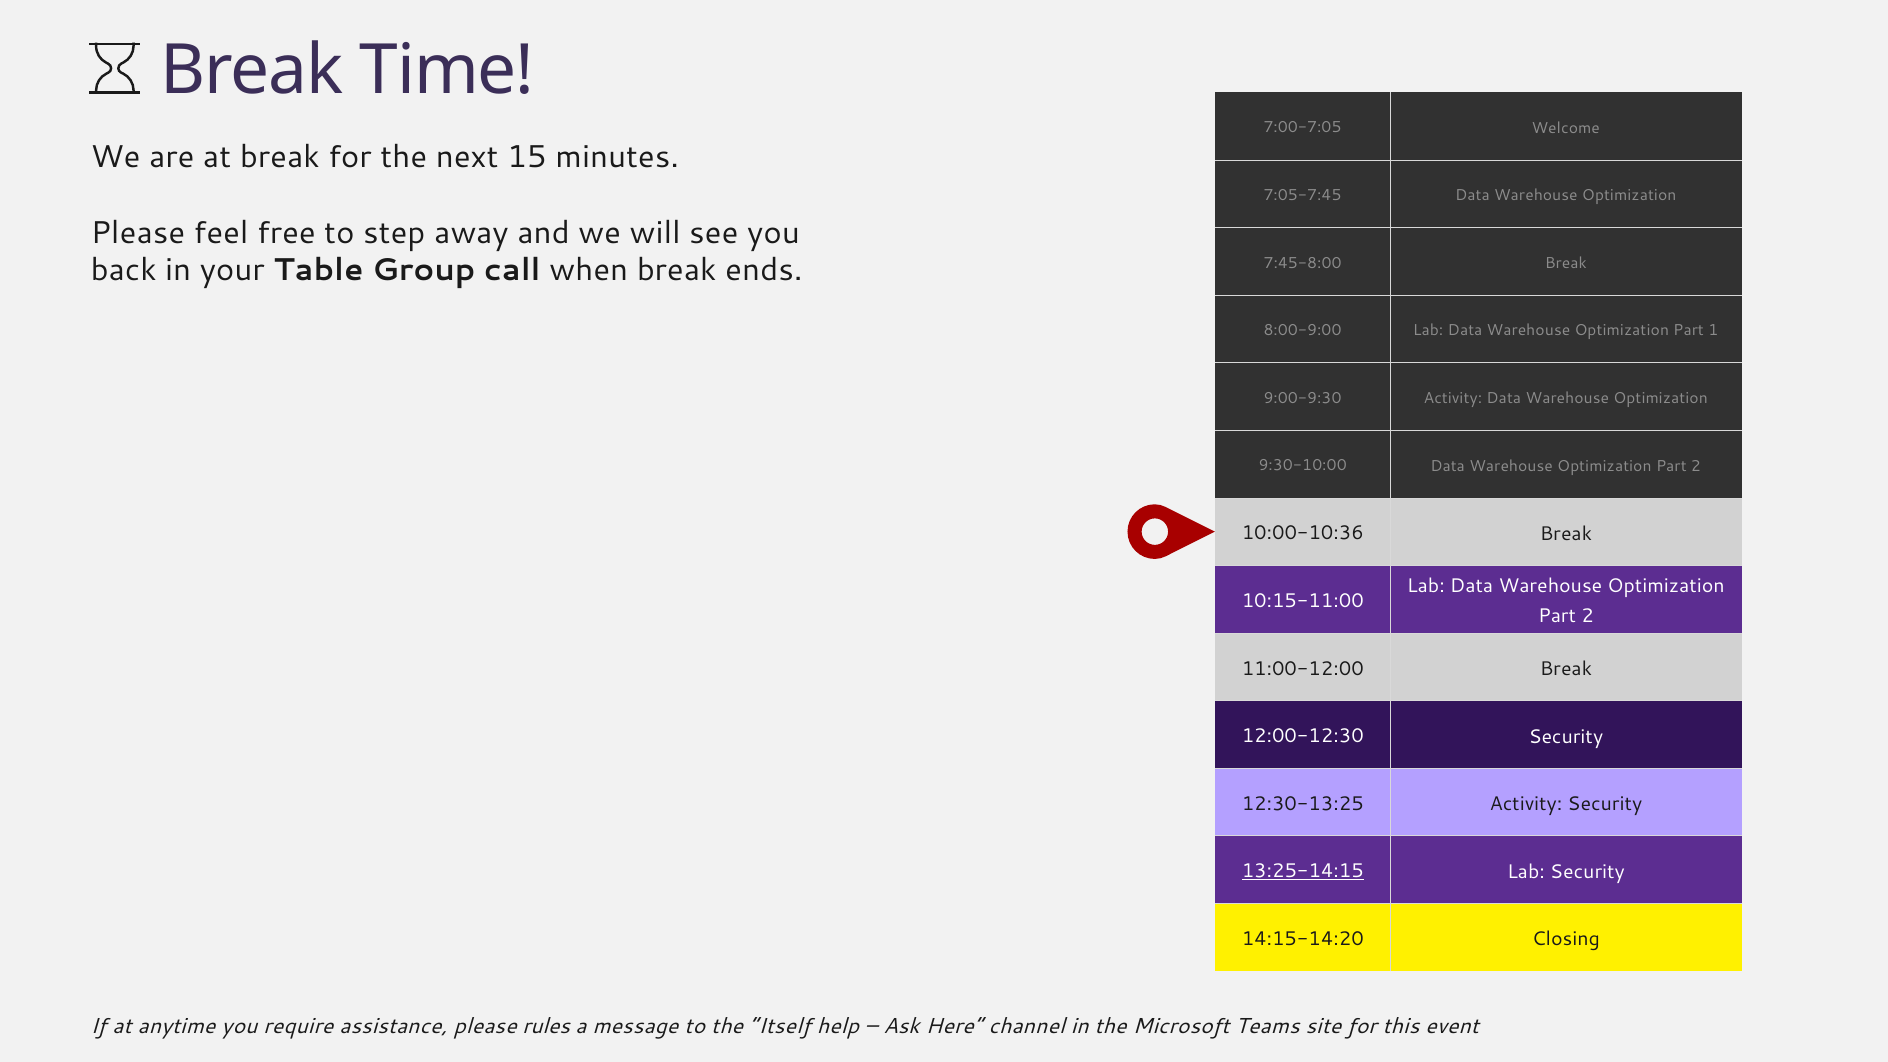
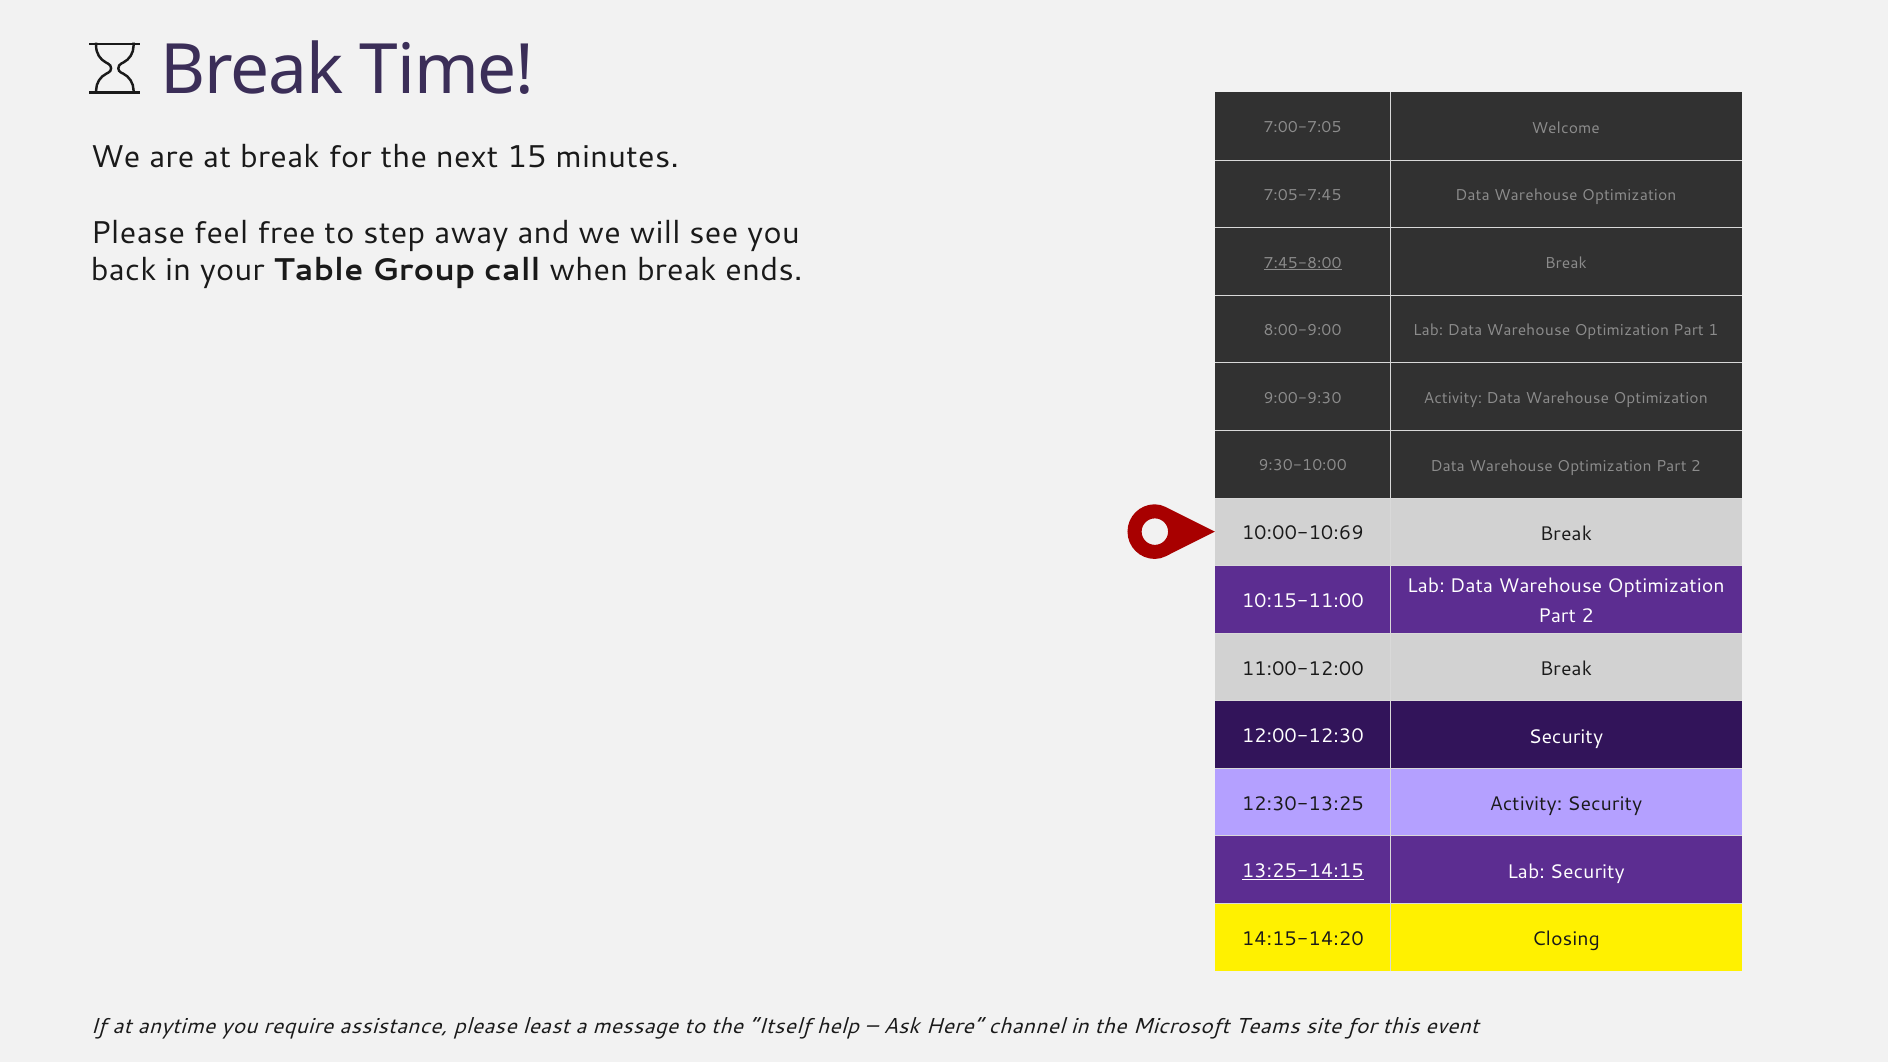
7:45-8:00 underline: none -> present (1303, 263)
10:00-10:36: 10:00-10:36 -> 10:00-10:69 (1303, 533)
rules: rules -> least (546, 1027)
